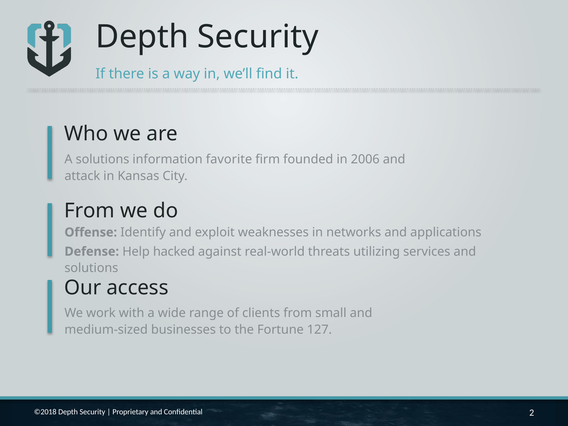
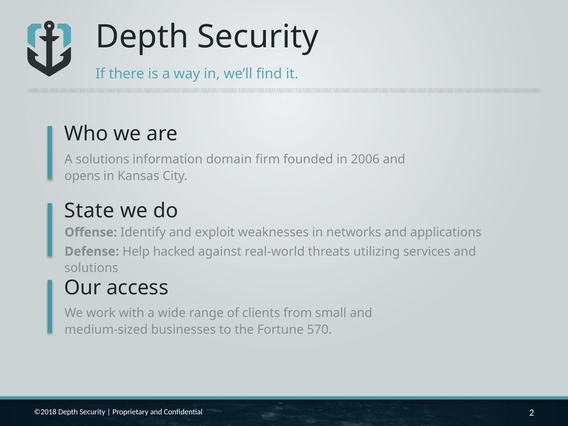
favorite: favorite -> domain (229, 159)
attack: attack -> opens (82, 176)
From: From -> State (89, 211)
127: 127 -> 570 (319, 330)
